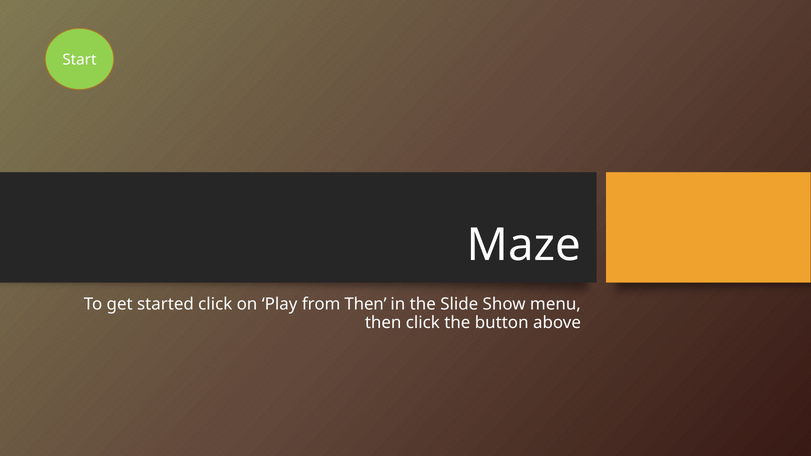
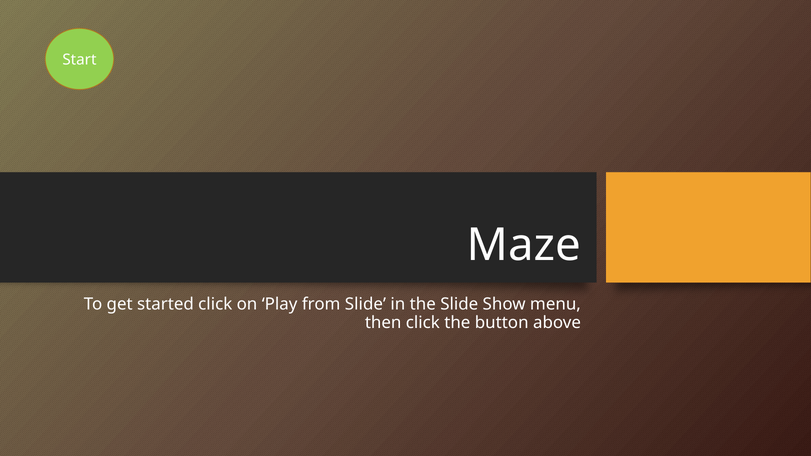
from Then: Then -> Slide (365, 304)
